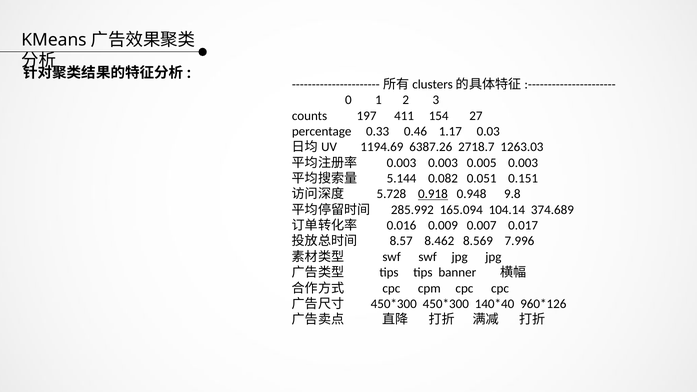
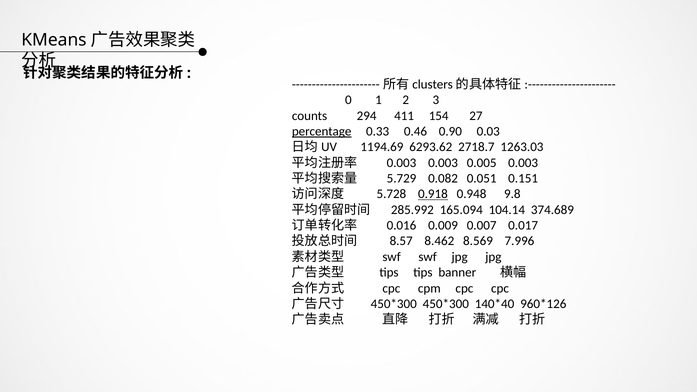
197: 197 -> 294 (367, 116)
percentage underline: none -> present (322, 131)
1.17: 1.17 -> 0.90 (450, 131)
6387.26: 6387.26 -> 6293.62 (431, 147)
5.144: 5.144 -> 5.729 (402, 178)
